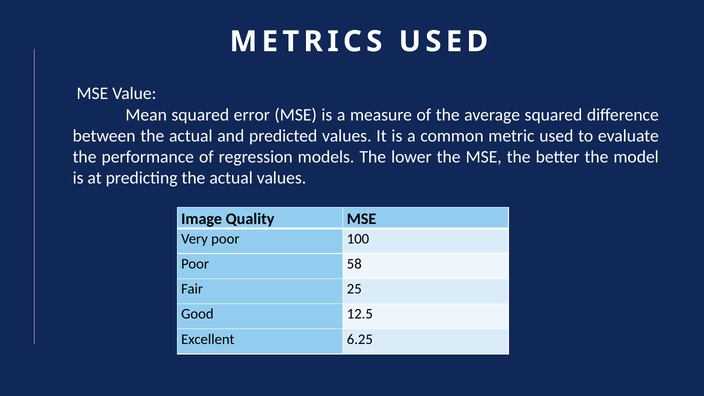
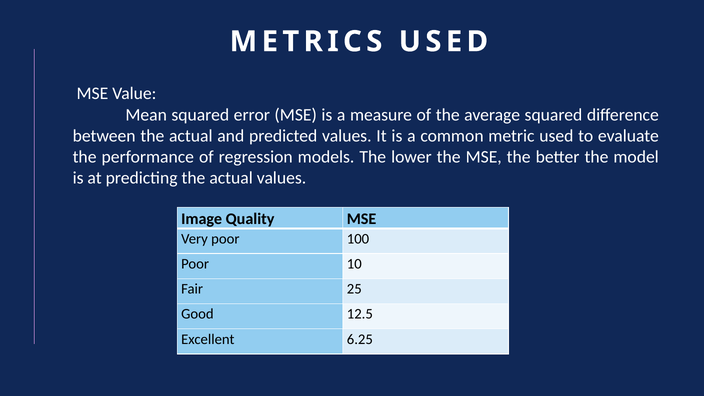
58: 58 -> 10 (354, 264)
